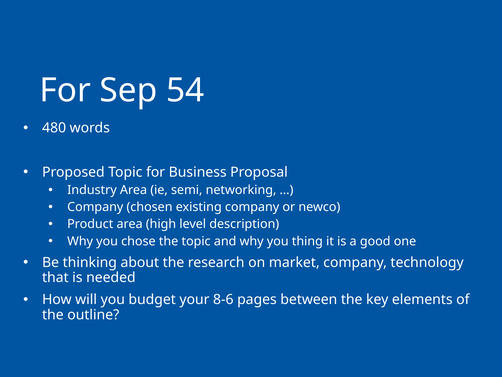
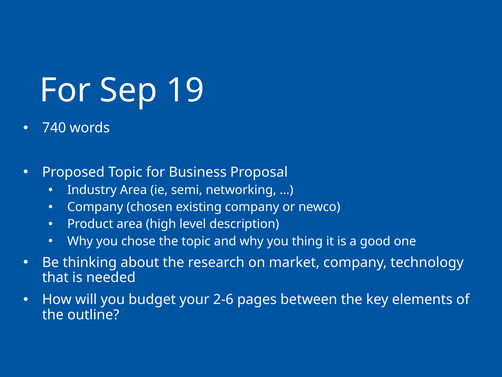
54: 54 -> 19 (185, 90)
480: 480 -> 740 (54, 128)
8-6: 8-6 -> 2-6 (223, 299)
